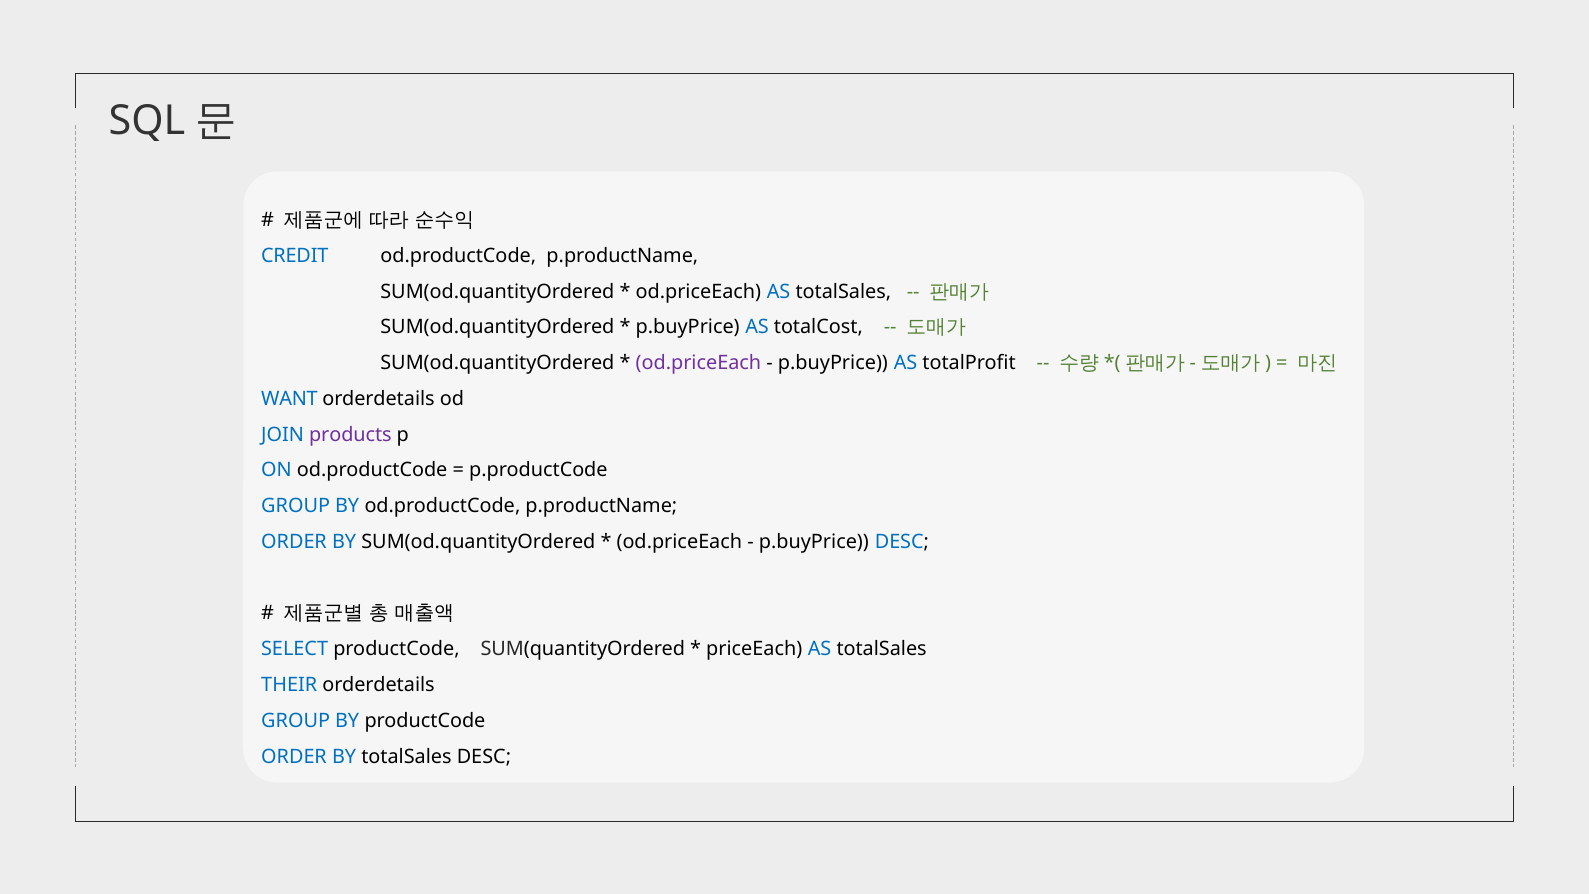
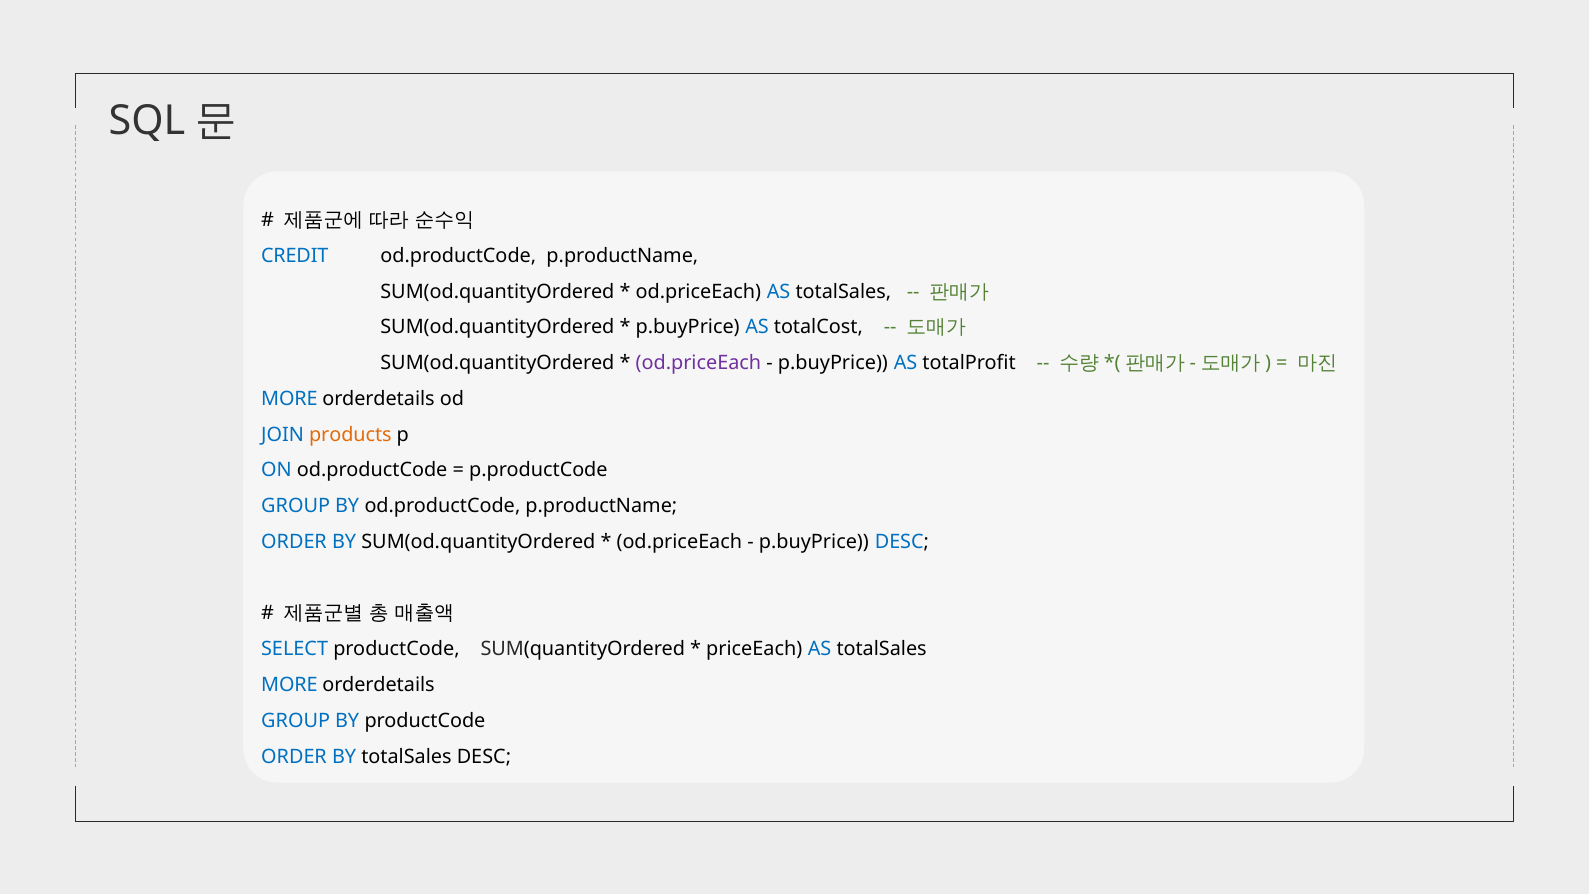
WANT: WANT -> MORE (289, 399)
products colour: purple -> orange (350, 435)
THEIR: THEIR -> MORE (289, 685)
